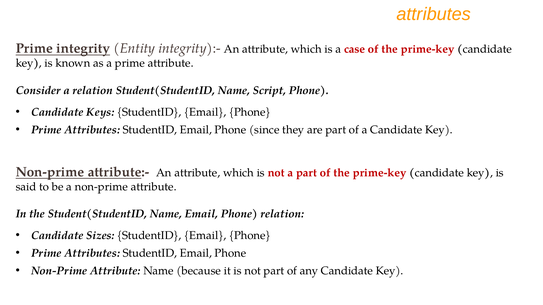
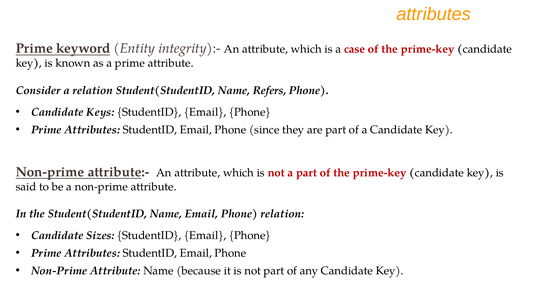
integrity: integrity -> keyword (83, 49)
Script: Script -> Refers (270, 90)
